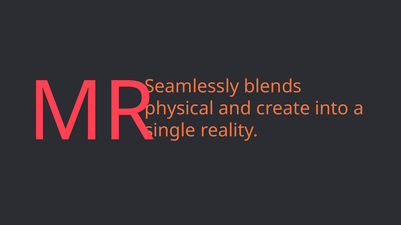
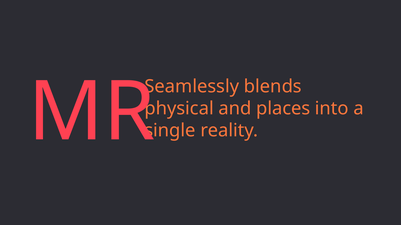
create: create -> places (283, 109)
